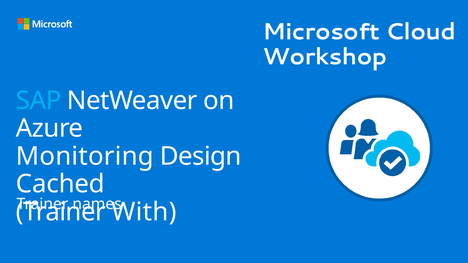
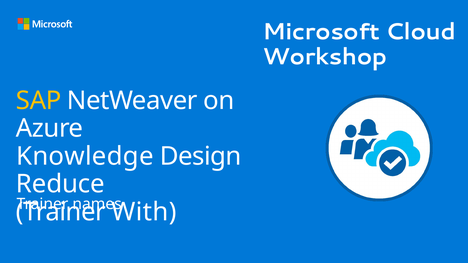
SAP colour: light blue -> yellow (39, 101)
Monitoring: Monitoring -> Knowledge (85, 156)
Cached: Cached -> Reduce (60, 184)
